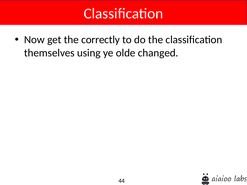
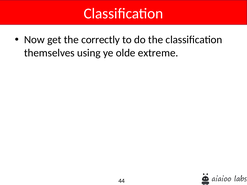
changed: changed -> extreme (158, 53)
